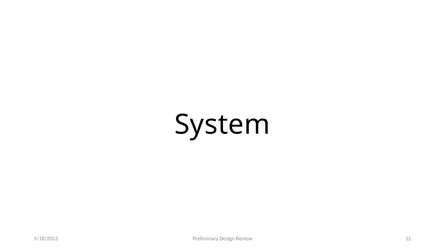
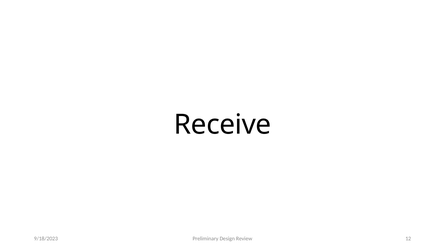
System: System -> Receive (223, 125)
